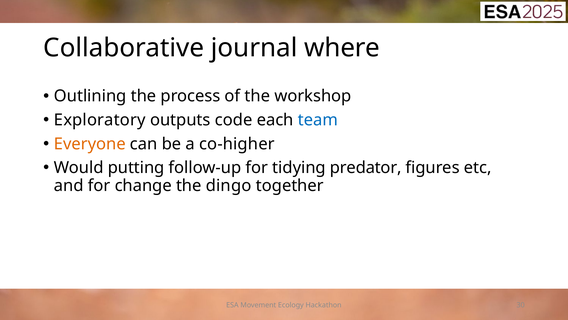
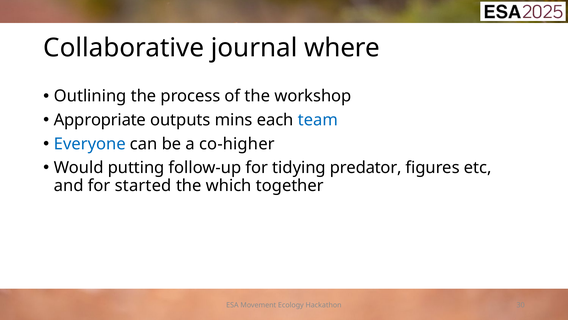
Exploratory: Exploratory -> Appropriate (100, 120)
code: code -> mins (234, 120)
Everyone colour: orange -> blue (90, 144)
change: change -> started (143, 185)
dingo: dingo -> which (229, 185)
